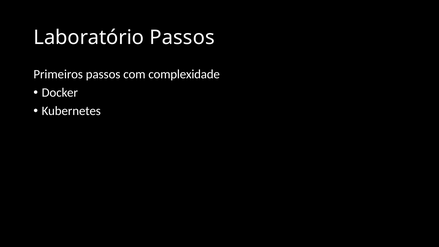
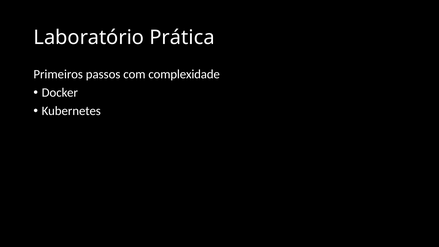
Laboratório Passos: Passos -> Prática (182, 38)
